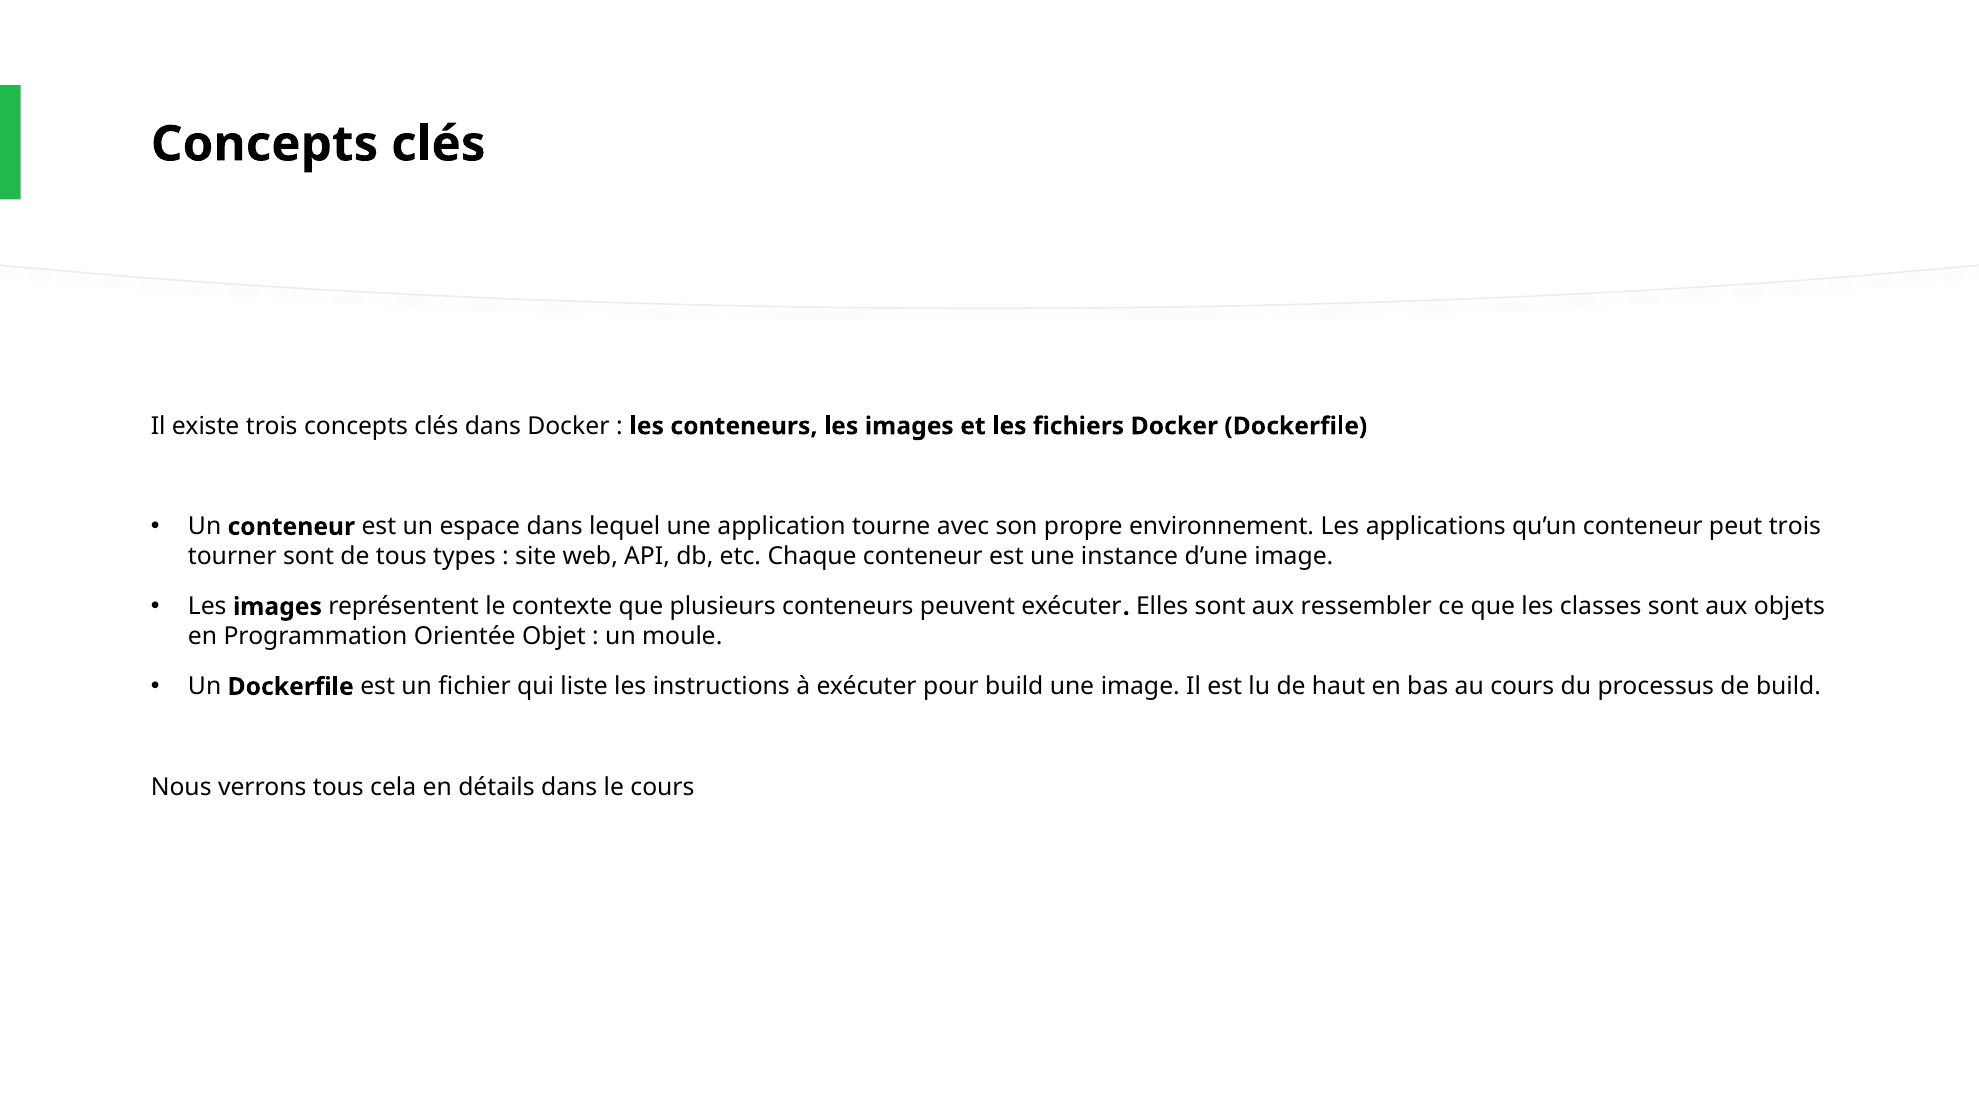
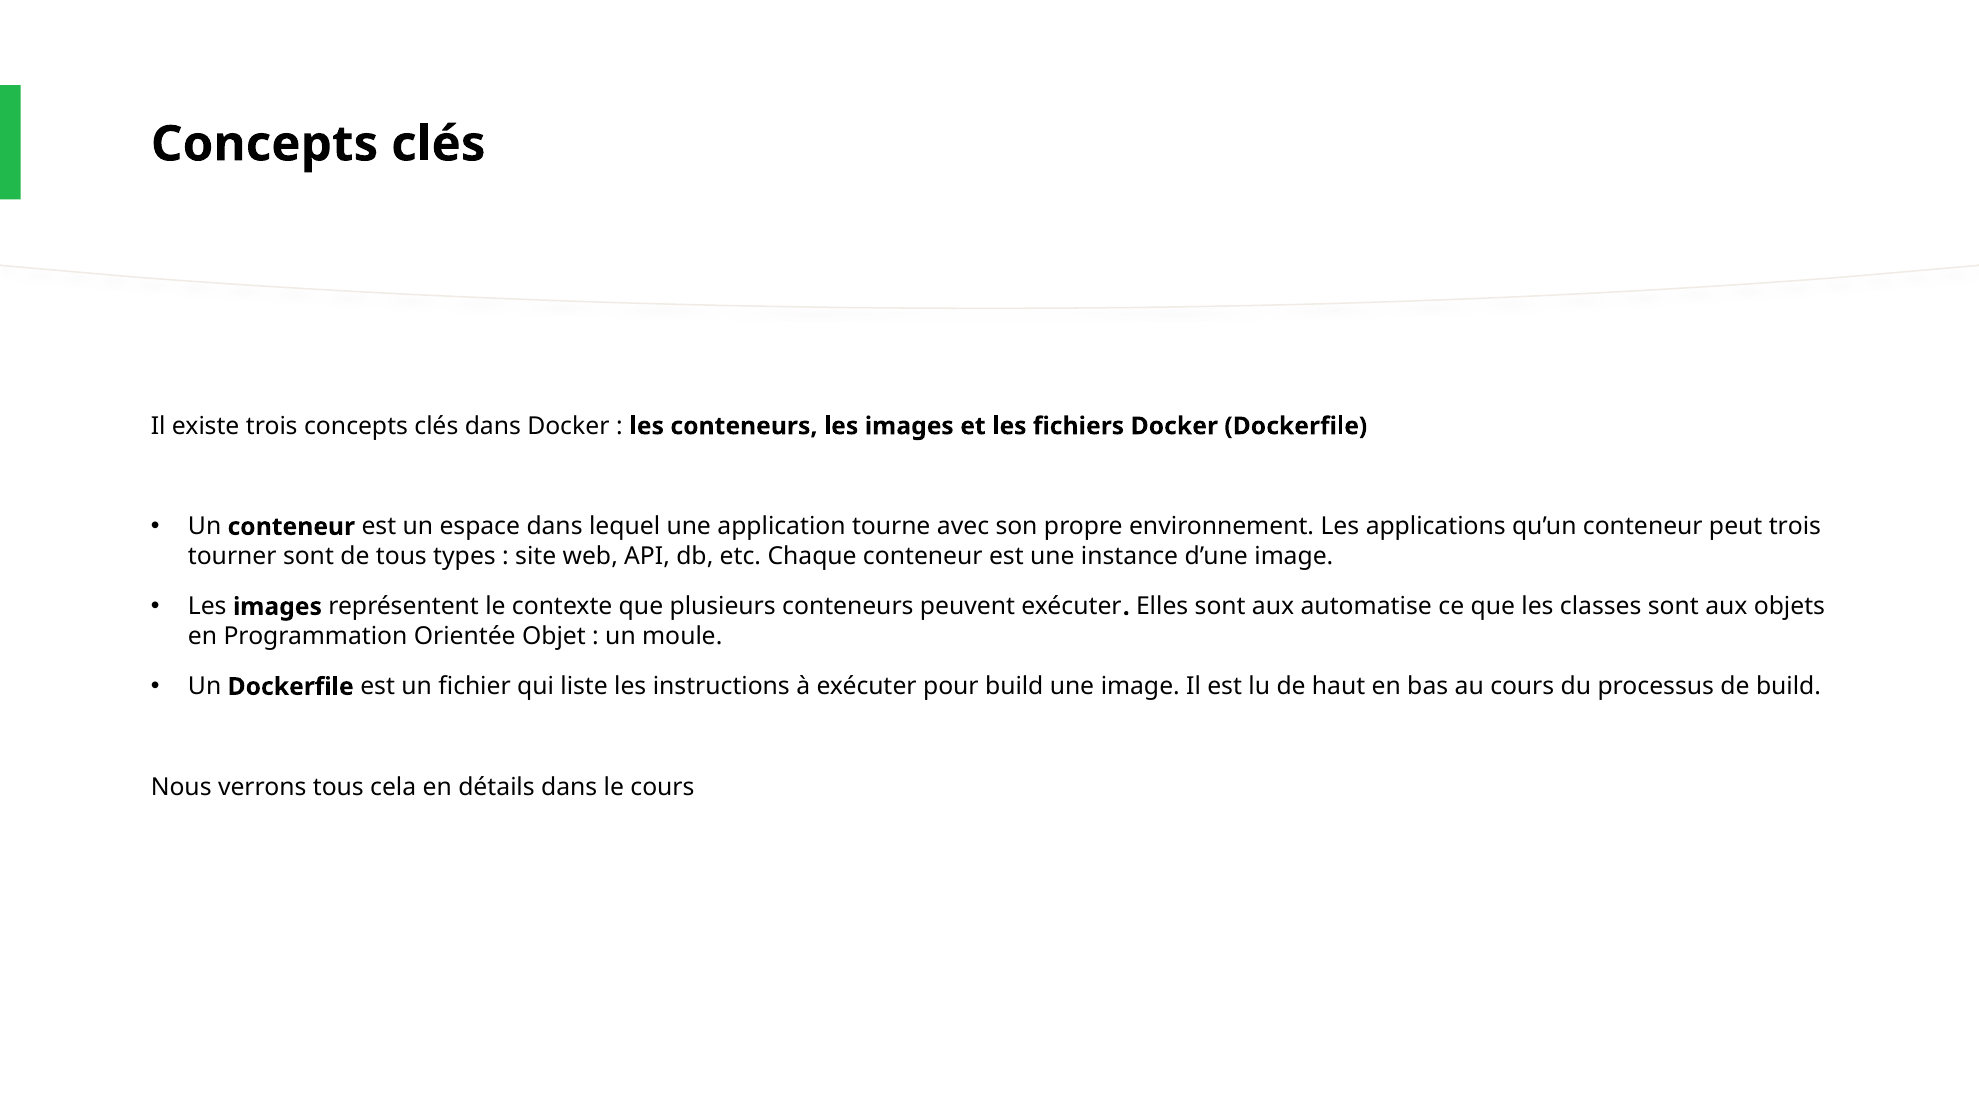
ressembler: ressembler -> automatise (1366, 607)
